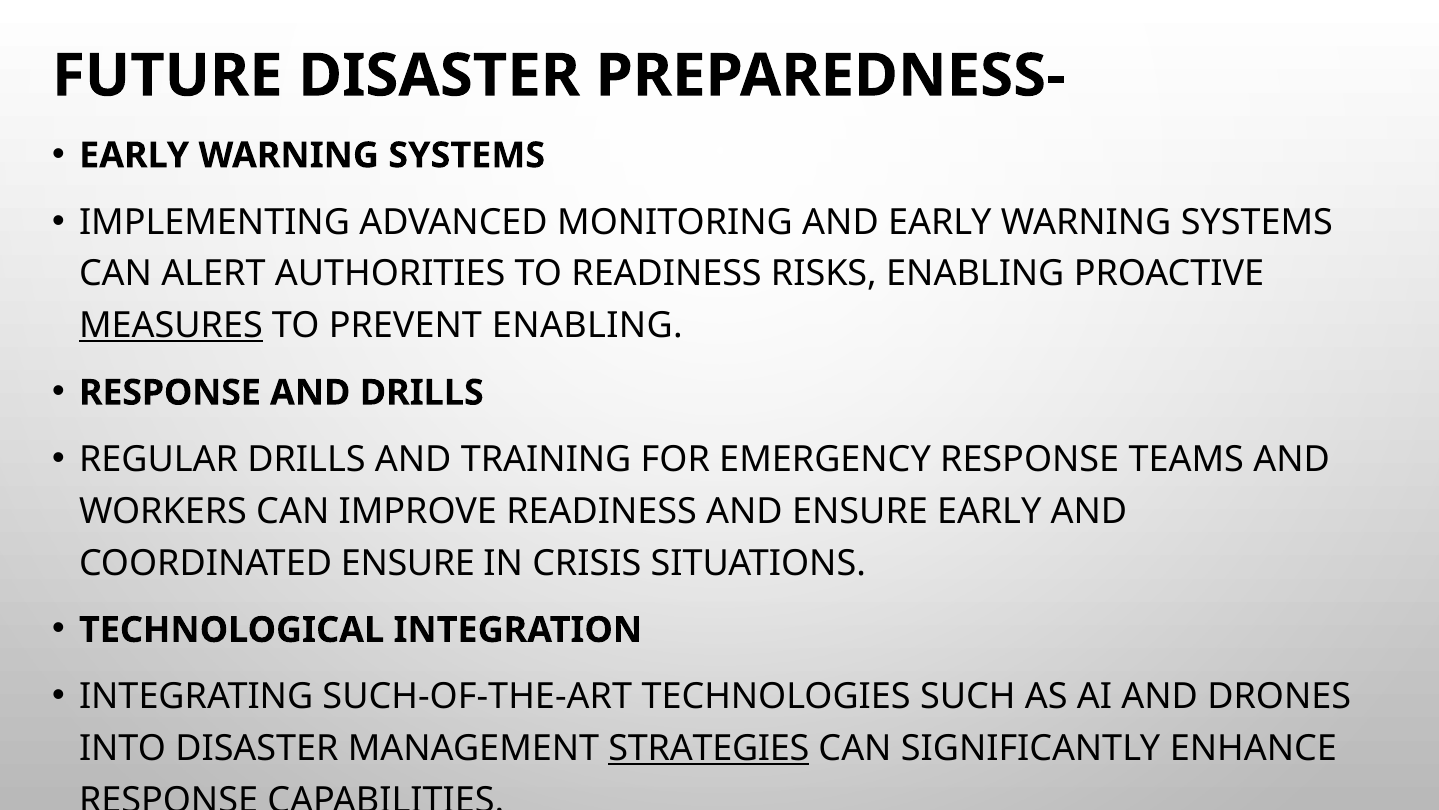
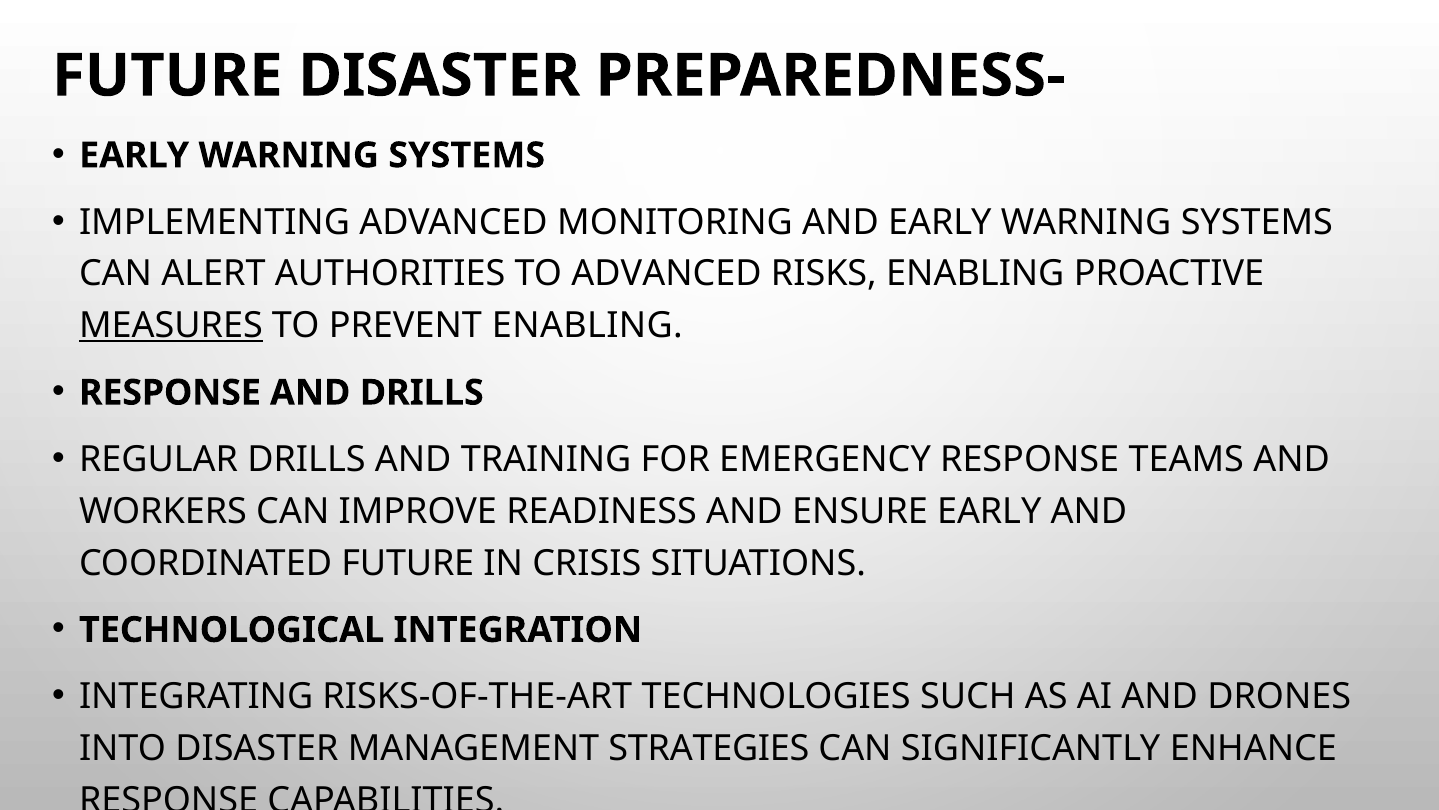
TO READINESS: READINESS -> ADVANCED (667, 274)
COORDINATED ENSURE: ENSURE -> FUTURE (408, 563)
SUCH-OF-THE-ART: SUCH-OF-THE-ART -> RISKS-OF-THE-ART (477, 696)
STRATEGIES underline: present -> none (709, 748)
